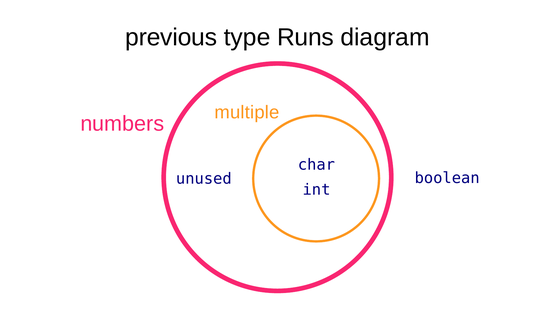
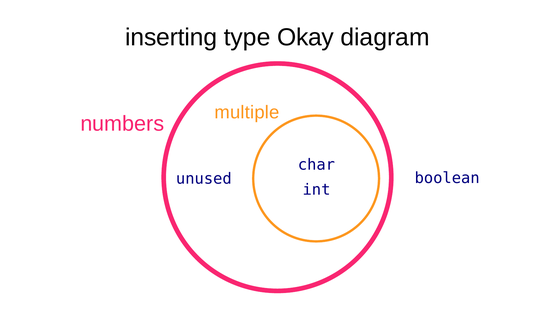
previous: previous -> inserting (171, 37)
Runs: Runs -> Okay (306, 37)
